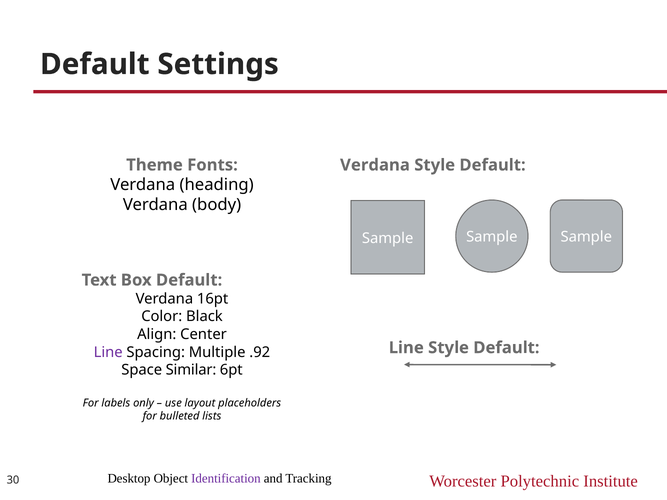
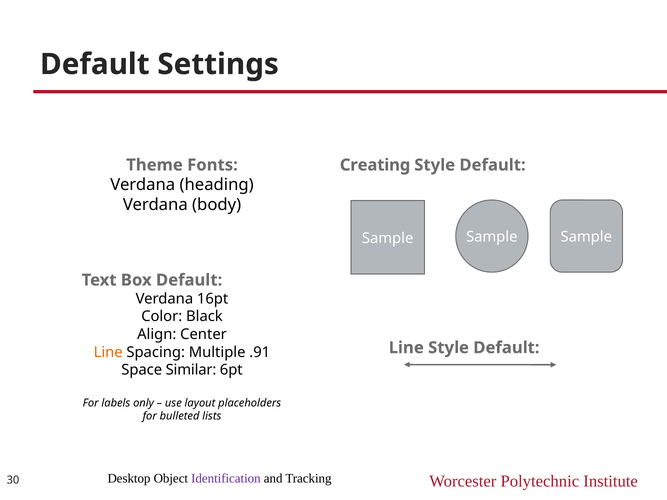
Verdana: Verdana -> Creating (375, 165)
Line colour: purple -> orange (108, 352)
.92: .92 -> .91 (260, 352)
